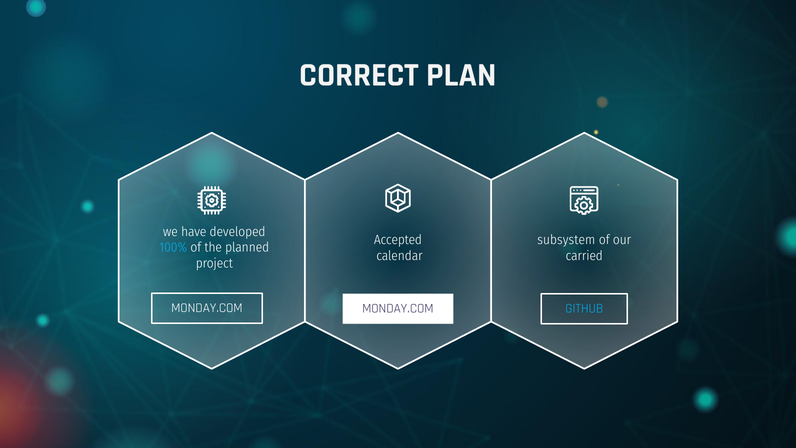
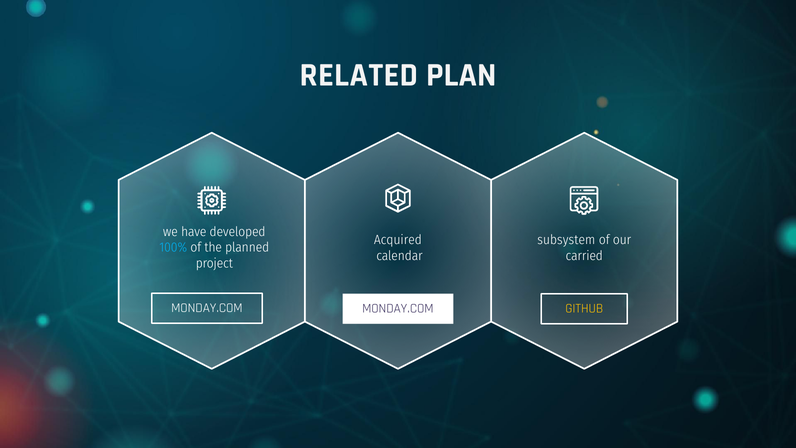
CORRECT: CORRECT -> RELATED (359, 75)
Accepted: Accepted -> Acquired (398, 240)
GITHUB colour: light blue -> yellow (584, 308)
